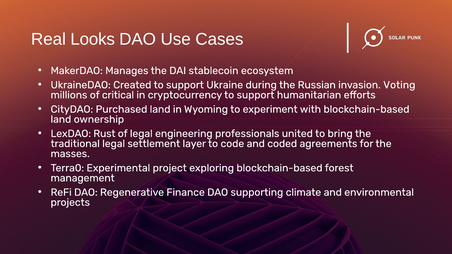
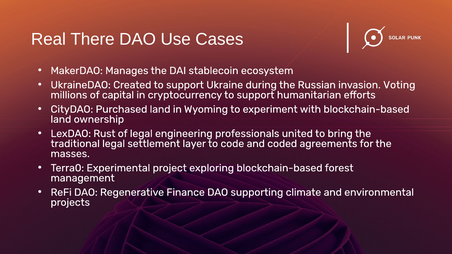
Looks: Looks -> There (93, 39)
critical: critical -> capital (118, 95)
